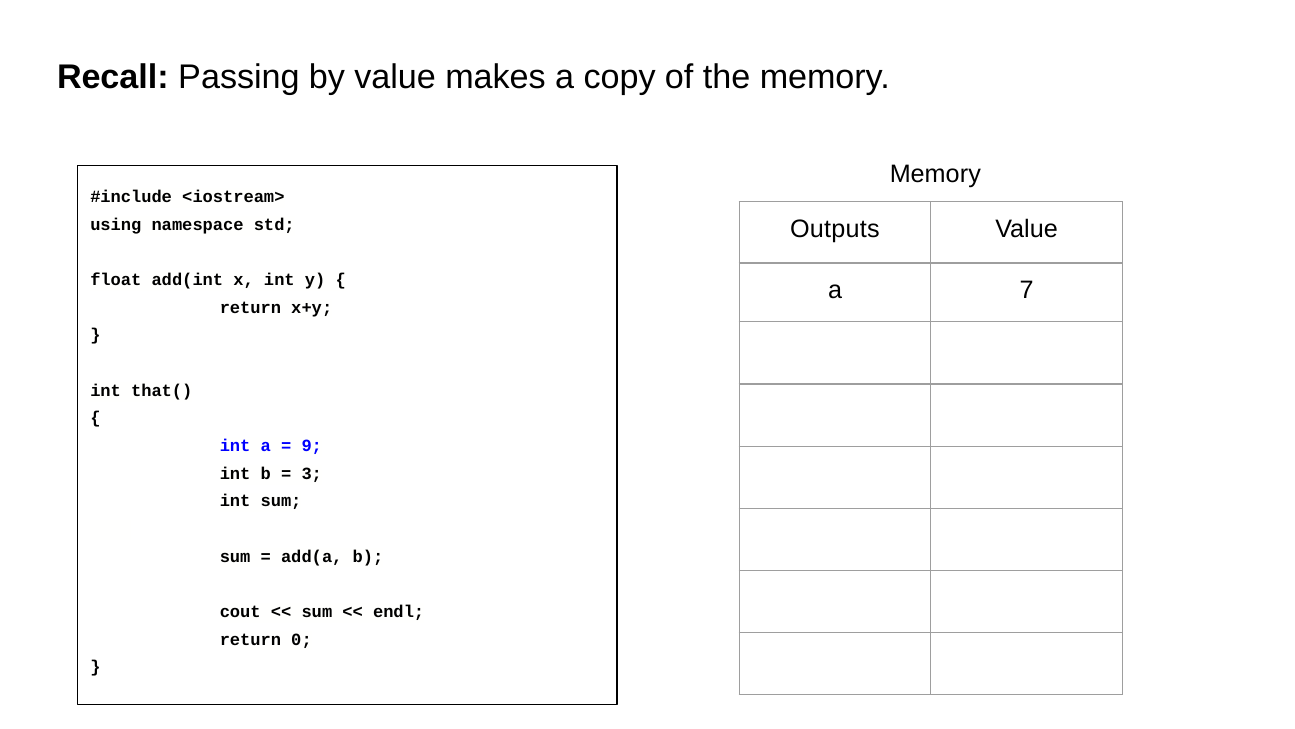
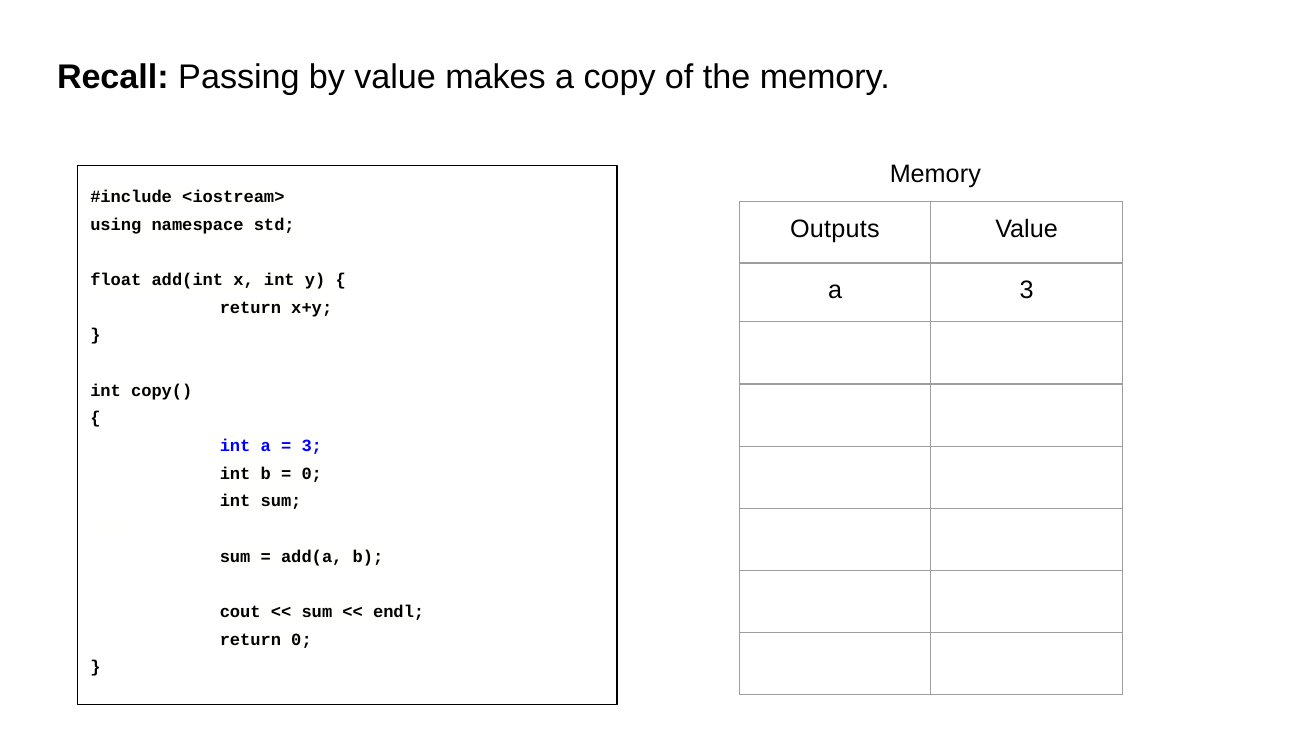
a 7: 7 -> 3 (1027, 290)
that(: that( -> copy( (162, 390)
9: 9 -> 3 (312, 446)
3: 3 -> 0 (312, 473)
